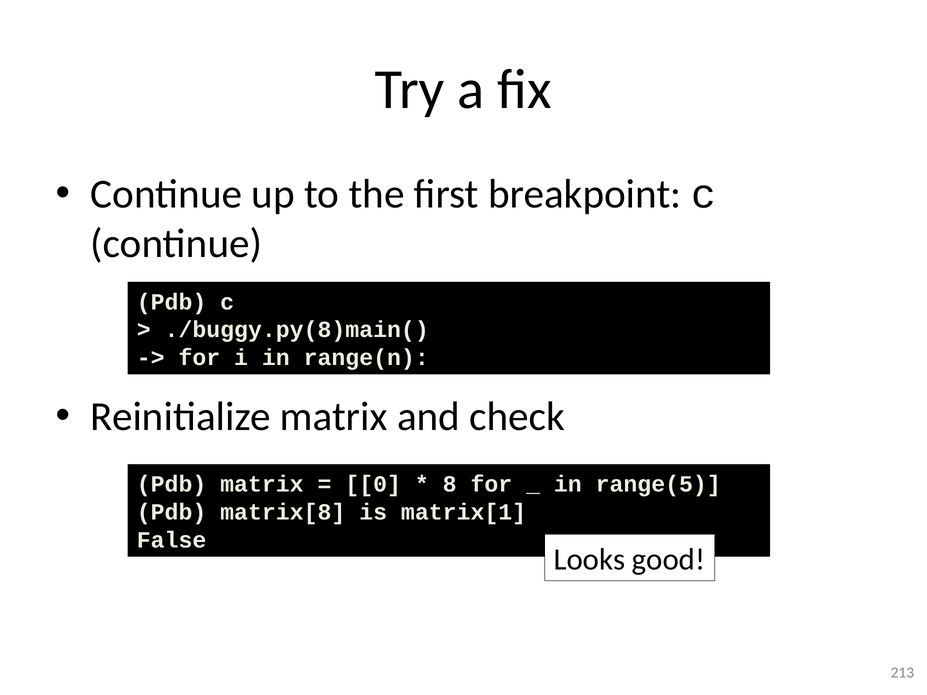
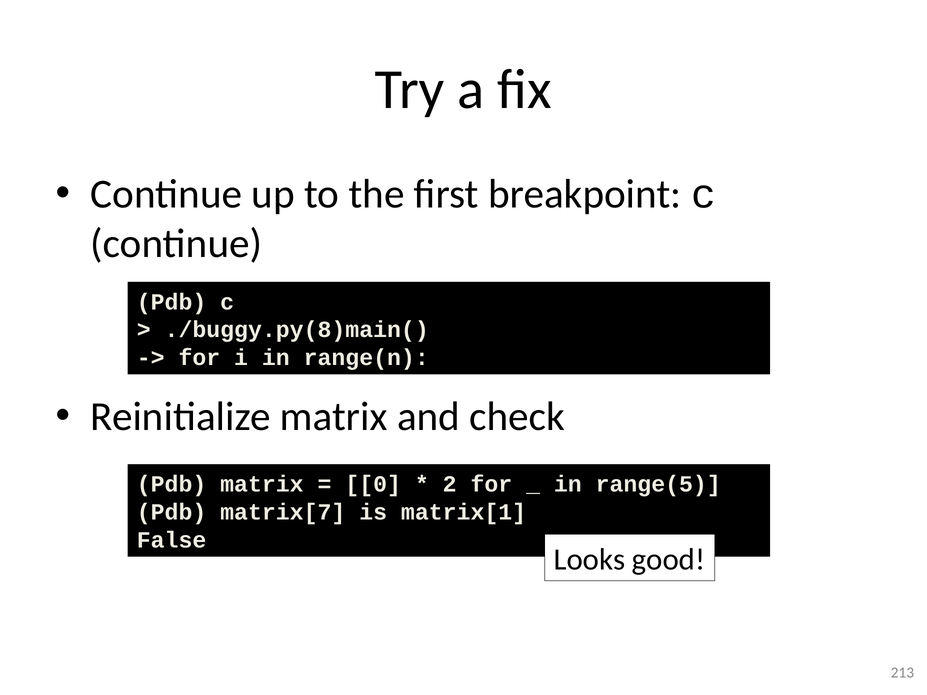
8: 8 -> 2 (450, 484)
matrix[8: matrix[8 -> matrix[7 (283, 512)
